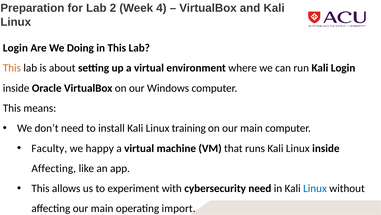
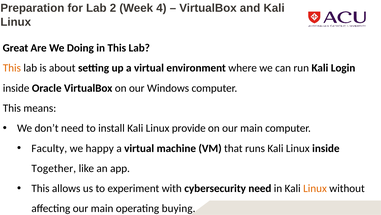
Login: Login -> Great (15, 48)
training: training -> provide (189, 128)
Affecting: Affecting -> Together (54, 168)
Linux colour: blue -> orange (315, 188)
import: import -> buying (179, 208)
